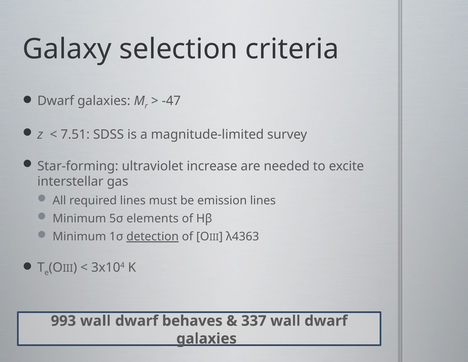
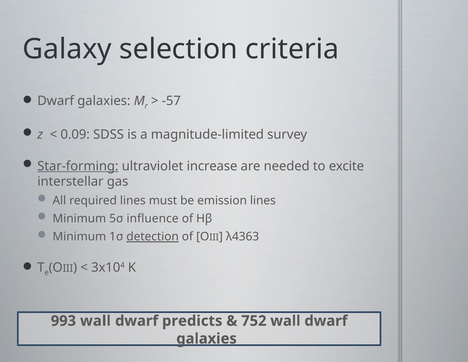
-47: -47 -> -57 (171, 101)
7.51: 7.51 -> 0.09 (75, 134)
Star-forming underline: none -> present (78, 166)
elements: elements -> influence (153, 218)
behaves: behaves -> predicts (192, 321)
337: 337 -> 752 (254, 321)
